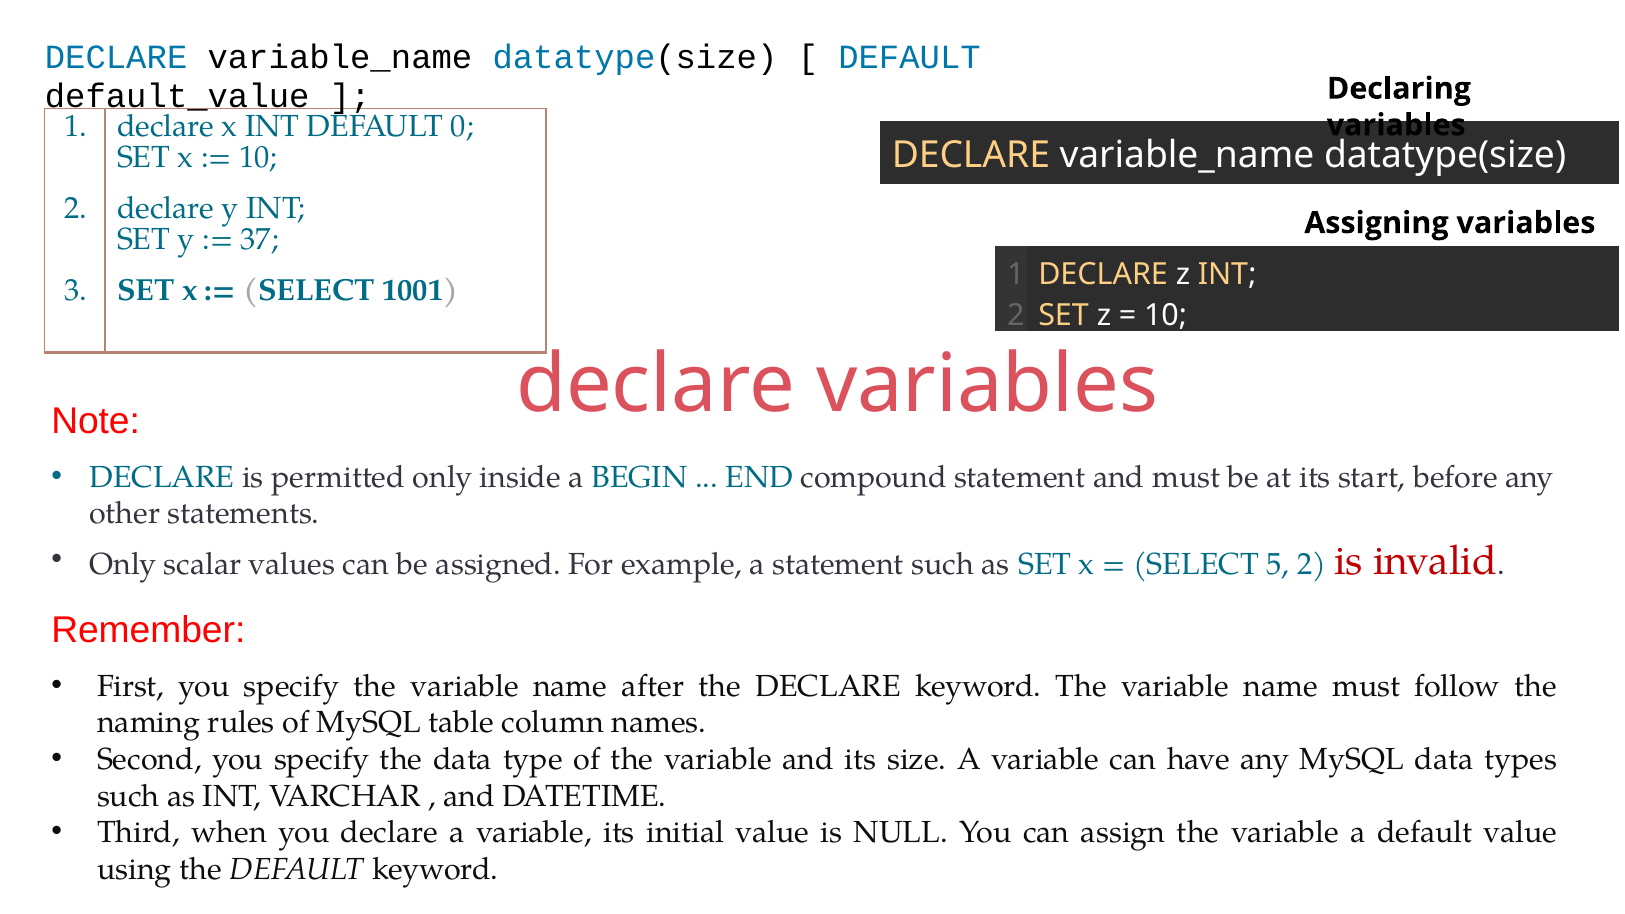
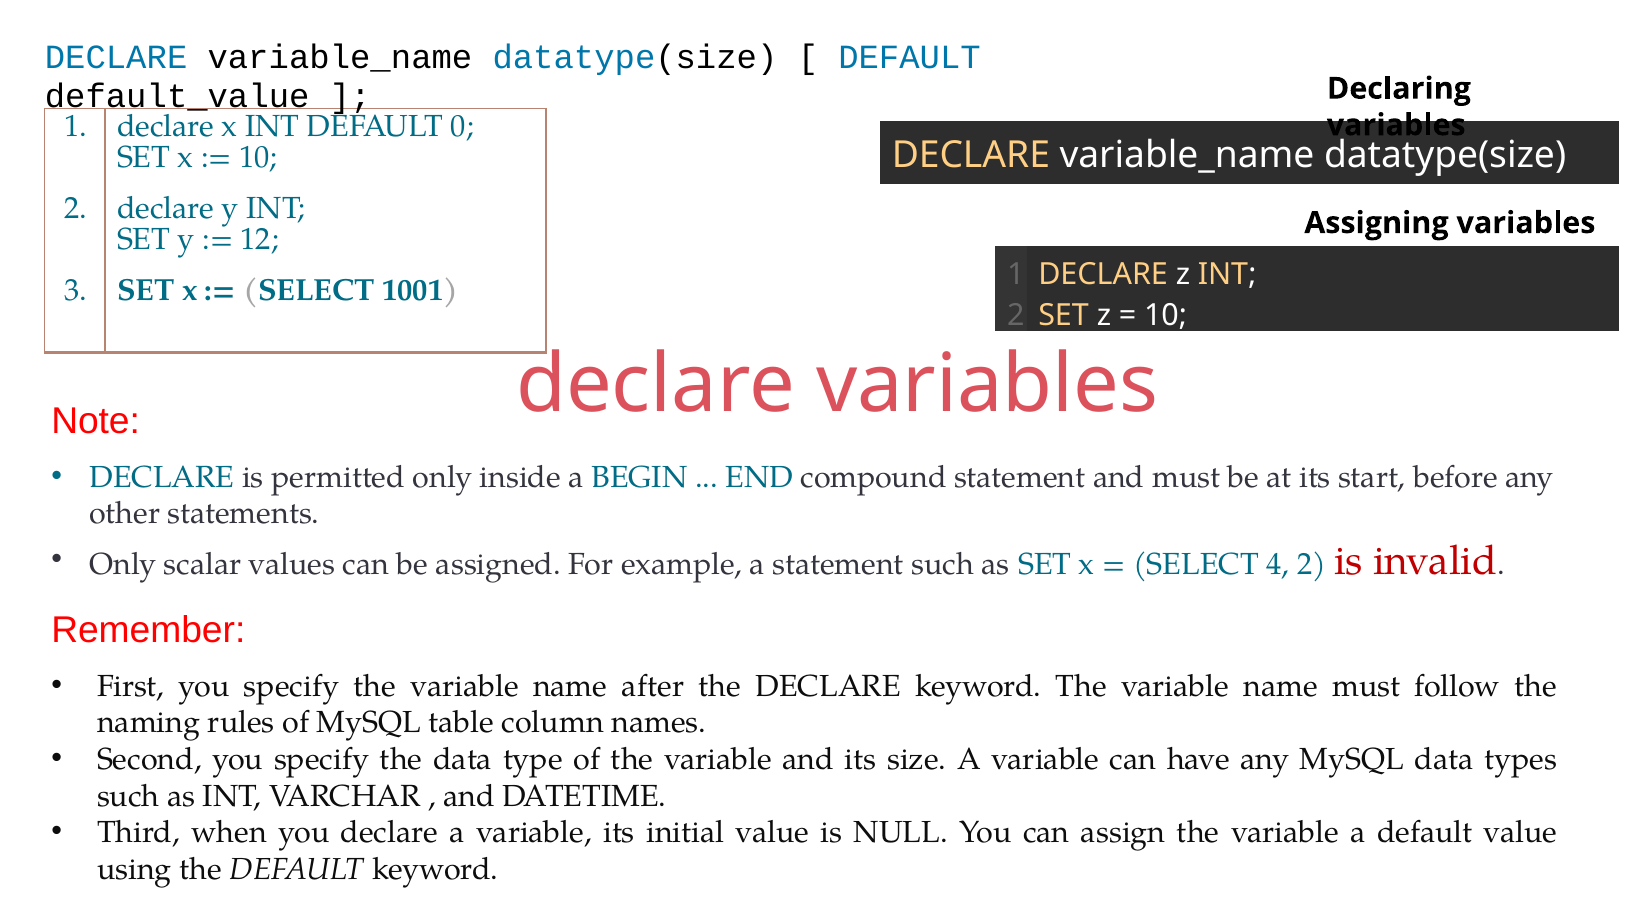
37: 37 -> 12 (260, 239)
5: 5 -> 4 (1278, 564)
